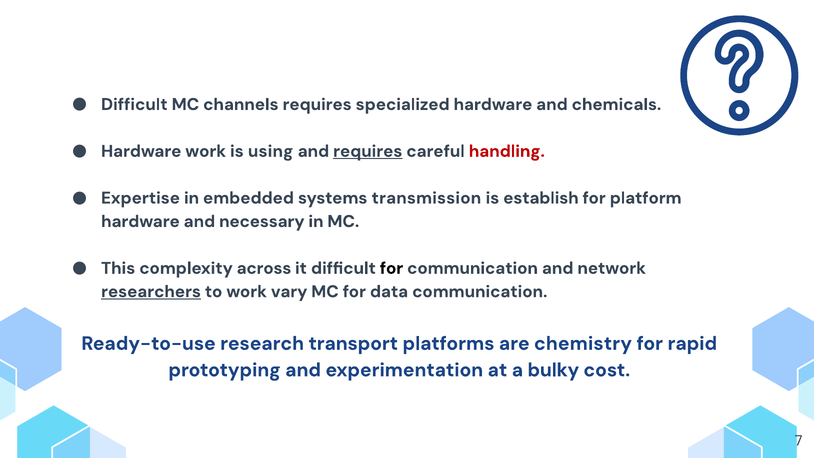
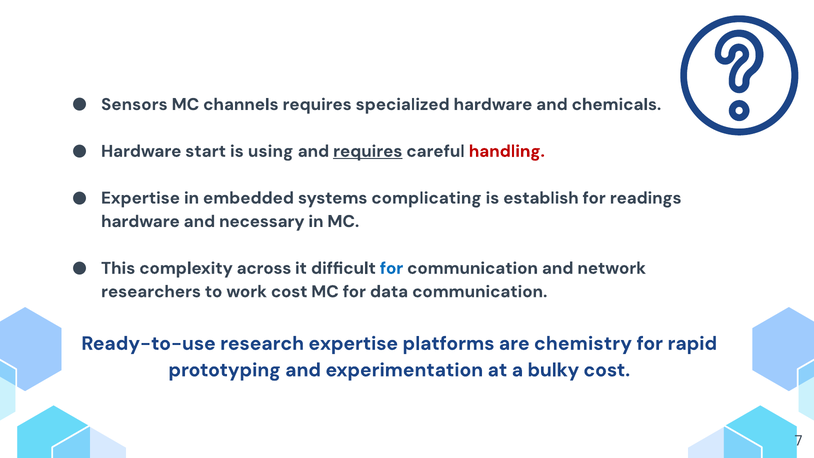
Difficult: Difficult -> Sensors (134, 104)
Hardware work: work -> start (206, 151)
transmission: transmission -> complicating (426, 198)
platform: platform -> readings (646, 198)
for colour: black -> blue (391, 268)
researchers underline: present -> none (151, 292)
work vary: vary -> cost (289, 292)
research transport: transport -> expertise (353, 343)
